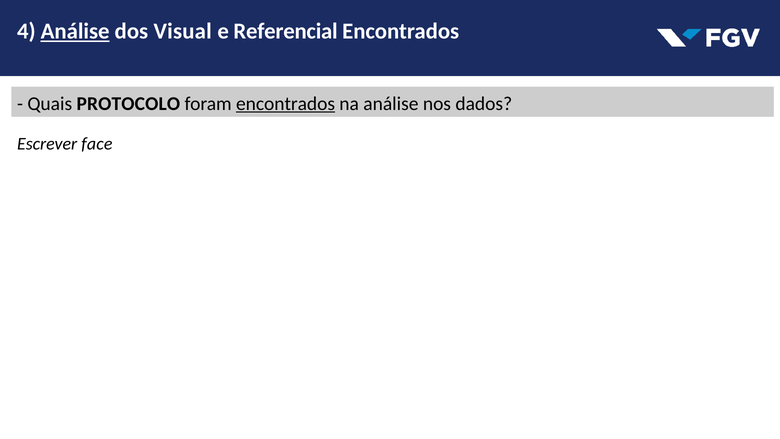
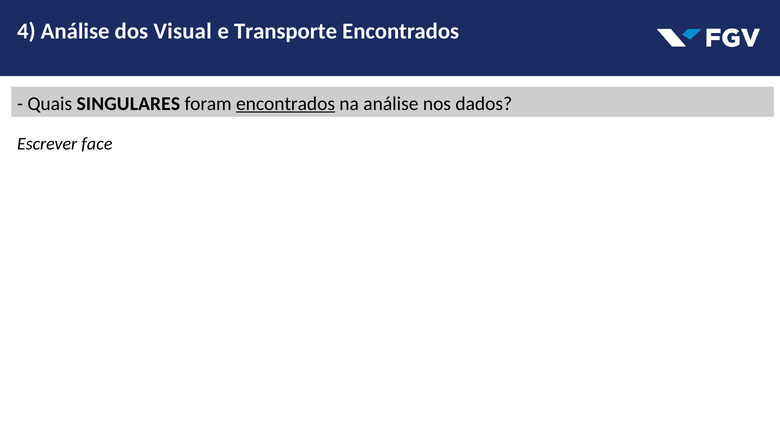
Análise underline: present -> none (75, 31)
Referencial: Referencial -> Transporte (286, 31)
PROTOCOLO: PROTOCOLO -> SINGULARES (128, 104)
